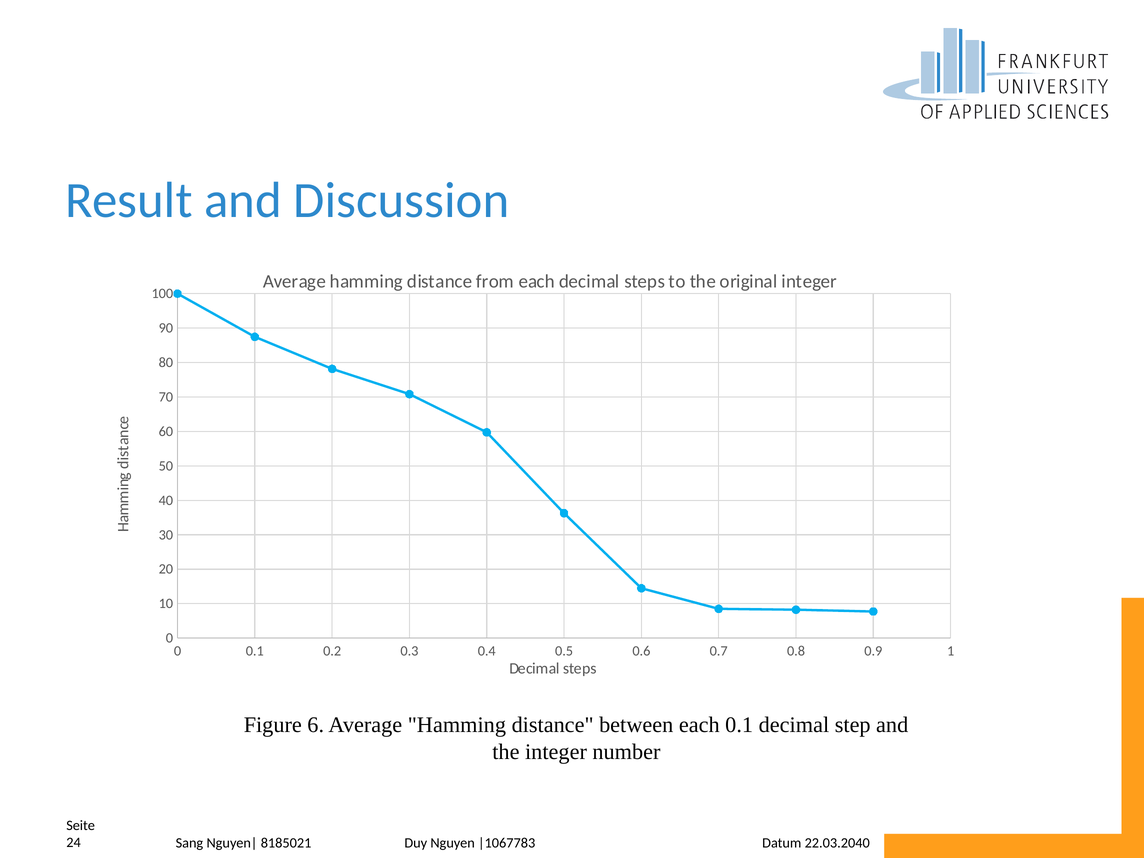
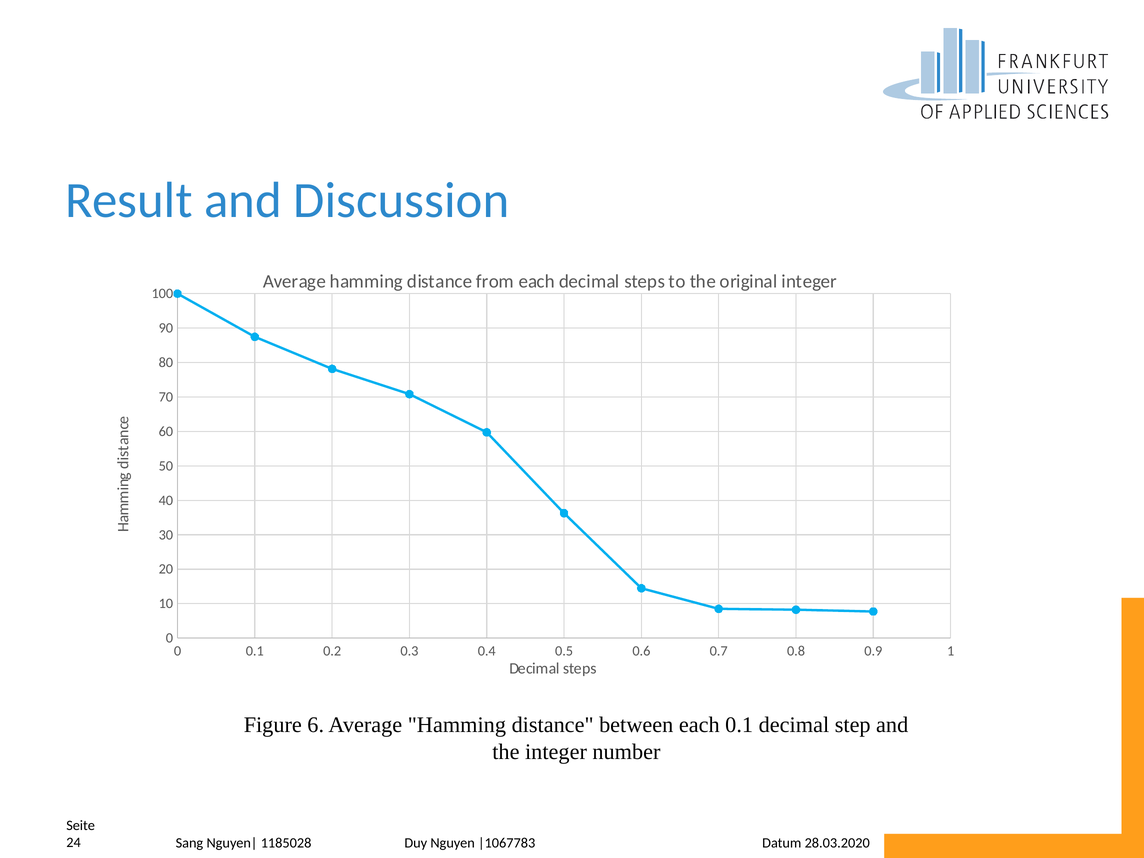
8185021: 8185021 -> 1185028 (286, 843)
22.03.2040: 22.03.2040 -> 28.03.2020 (837, 843)
